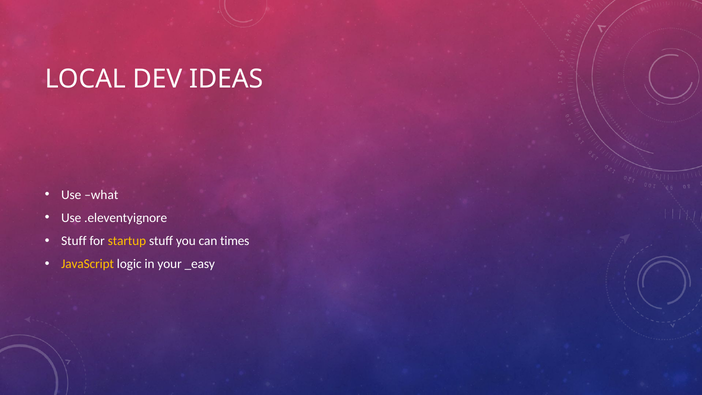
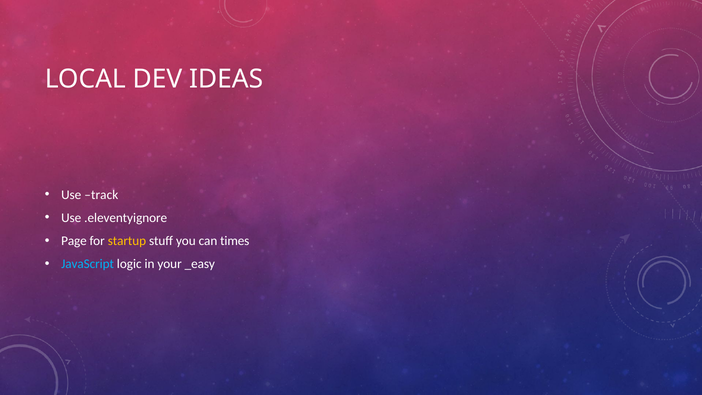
what: what -> track (101, 195)
Stuff: Stuff -> Page (74, 241)
JavaScript colour: yellow -> light blue (88, 264)
